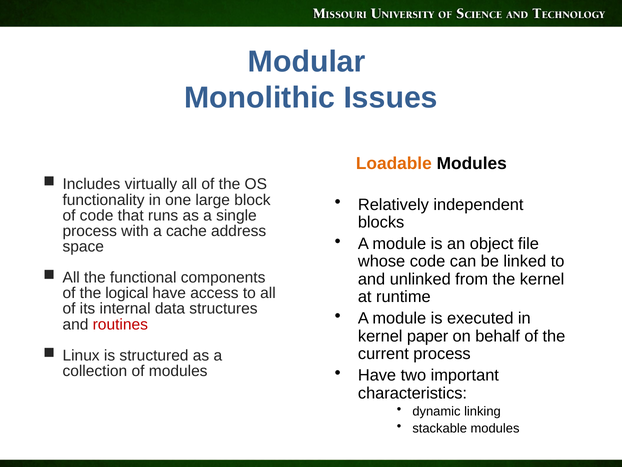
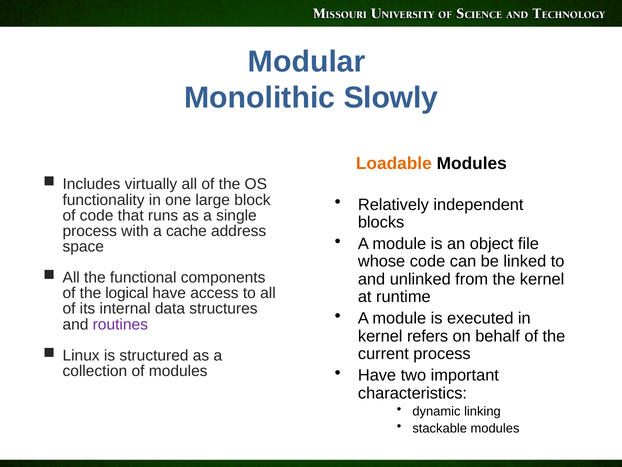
Issues: Issues -> Slowly (391, 98)
routines colour: red -> purple (120, 324)
paper: paper -> refers (428, 336)
